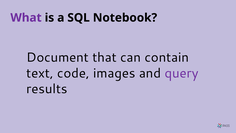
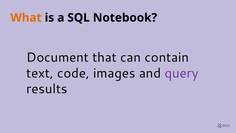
What colour: purple -> orange (26, 18)
